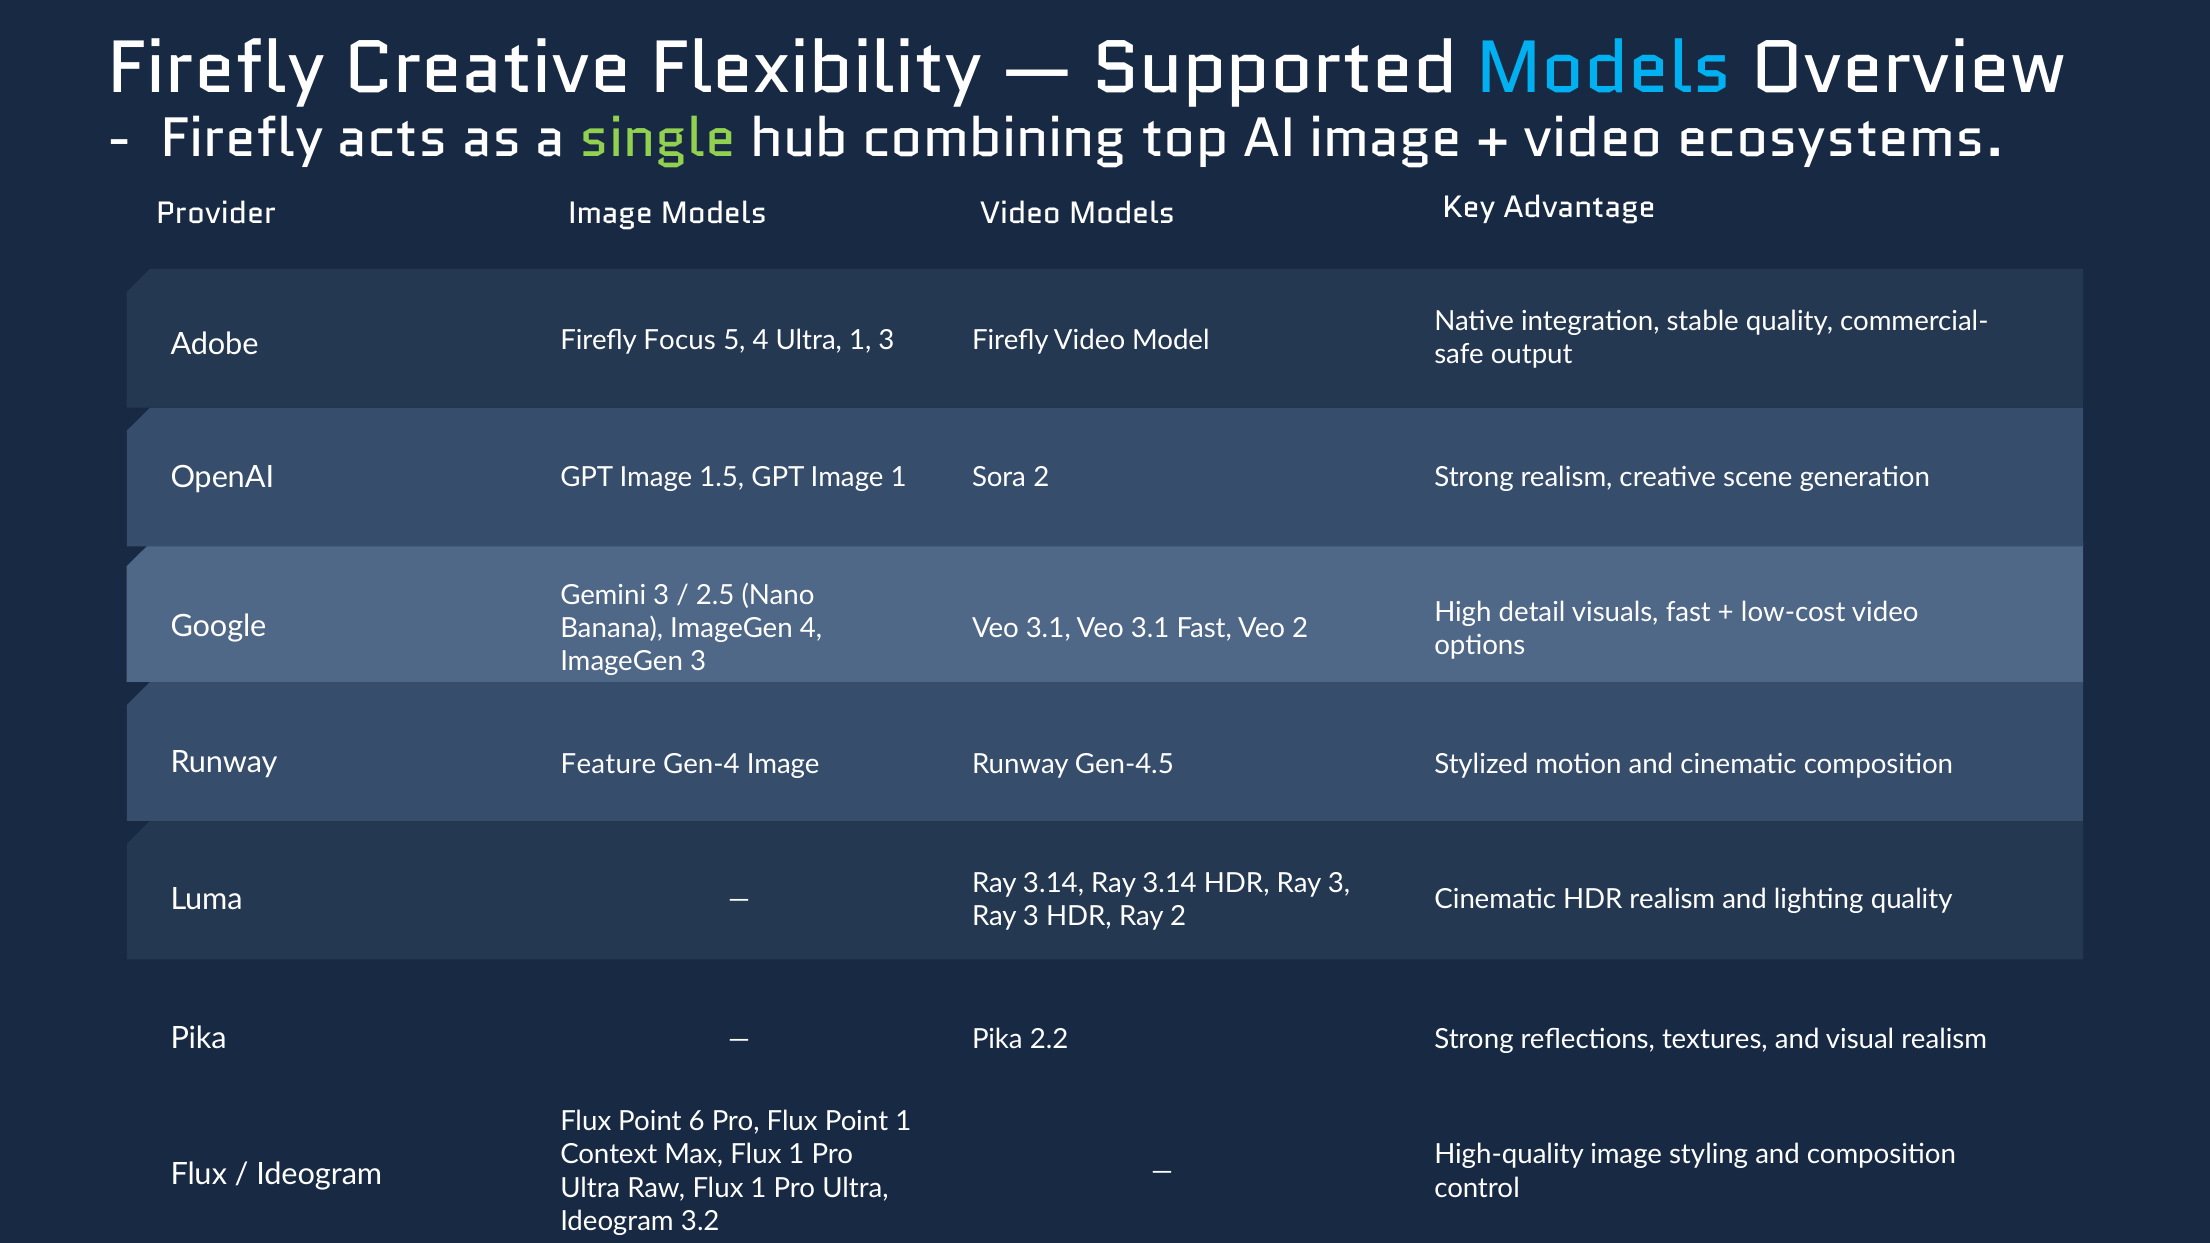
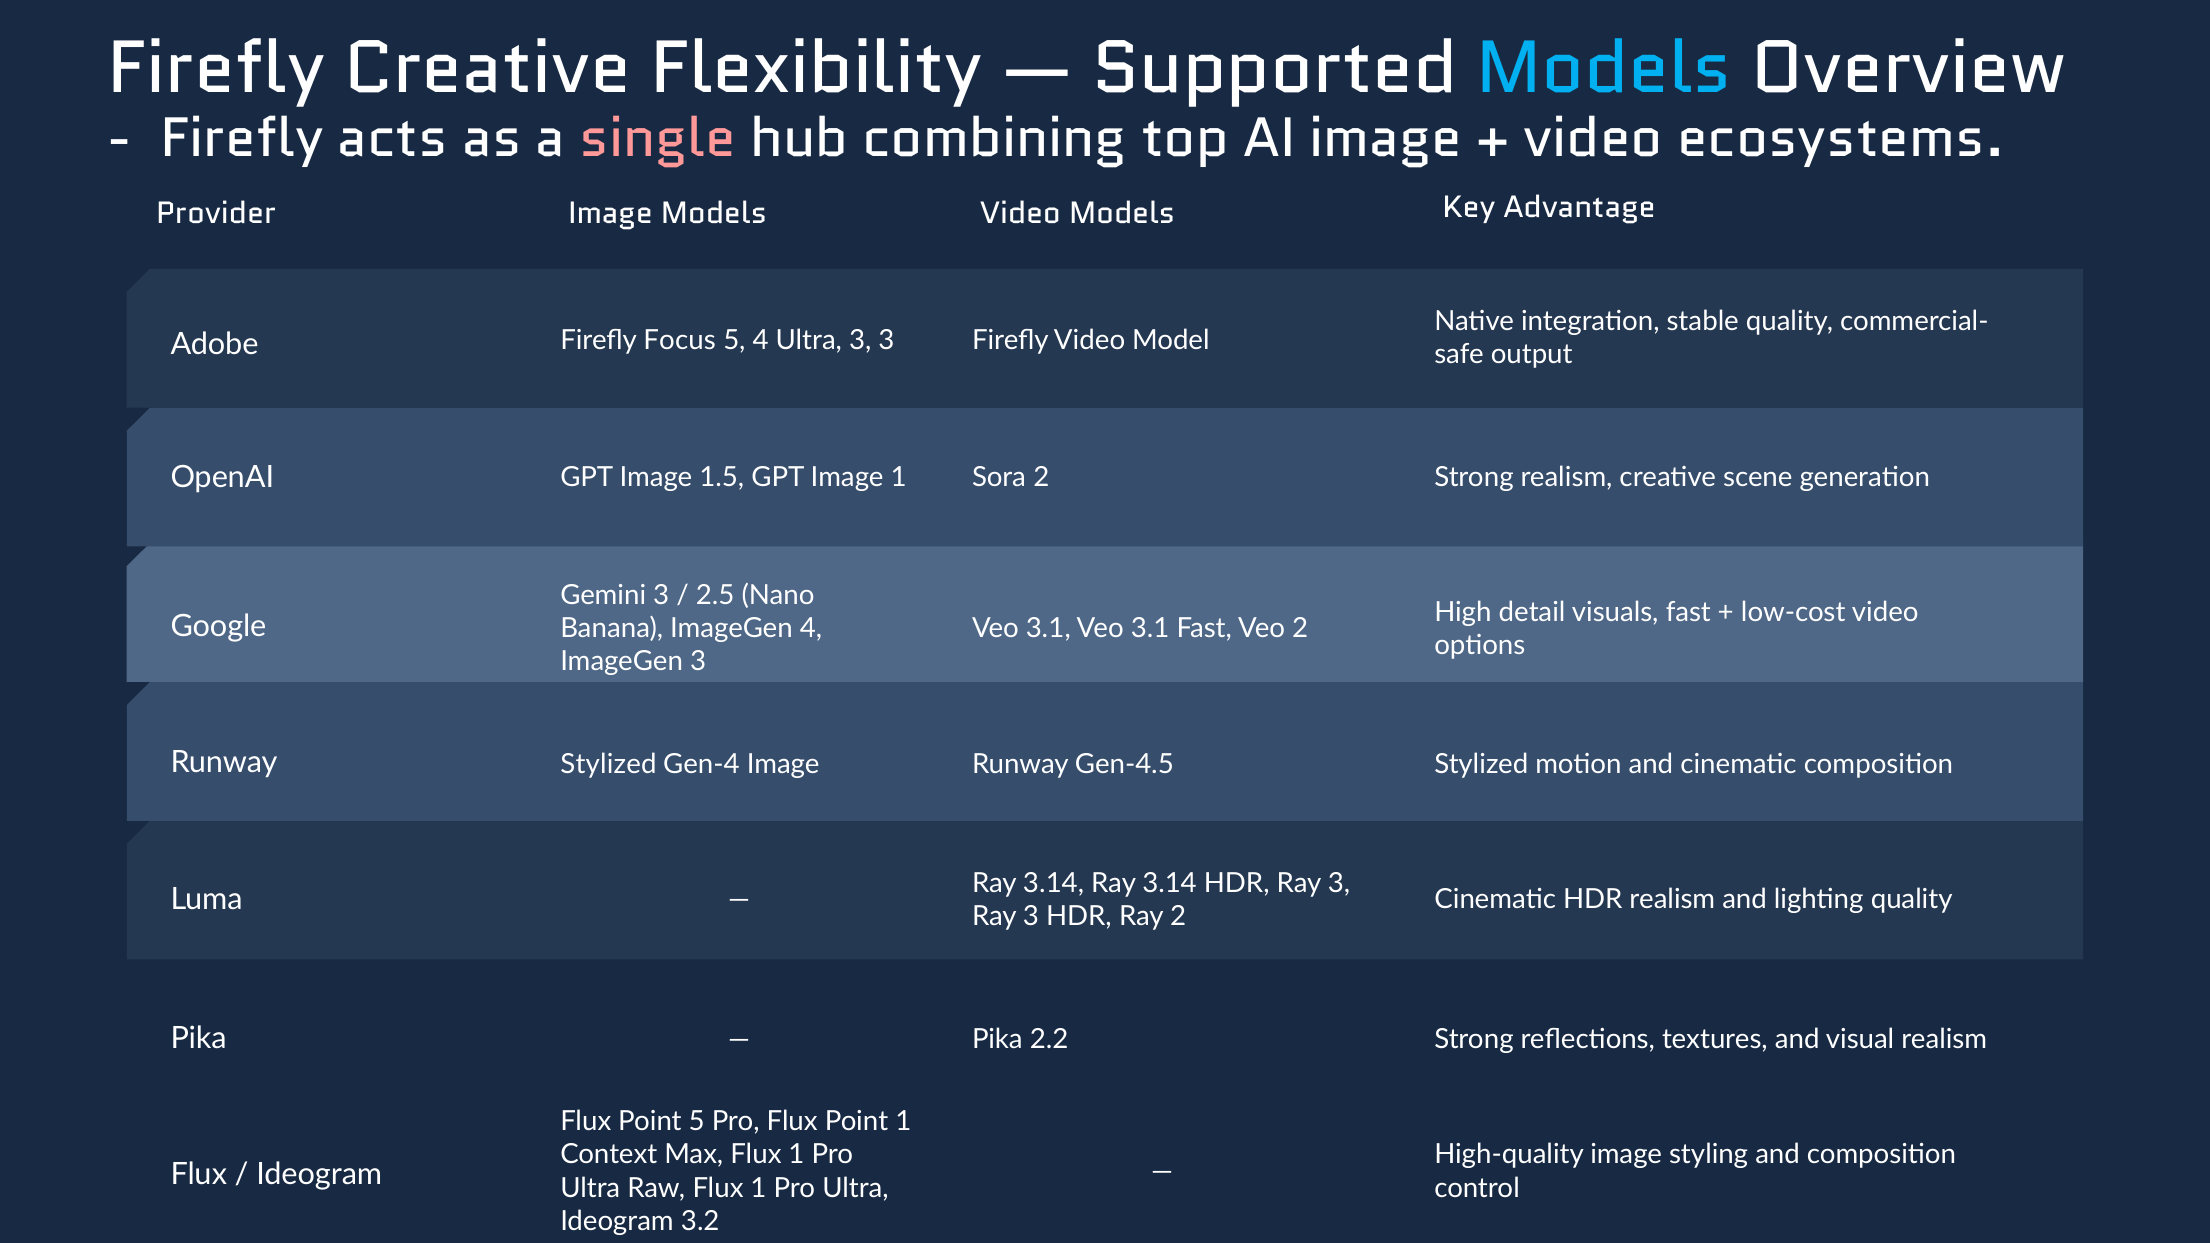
single colour: light green -> pink (658, 138)
Ultra 1: 1 -> 3 (860, 341)
Feature: Feature -> Stylized (608, 764)
Point 6: 6 -> 5 (697, 1122)
